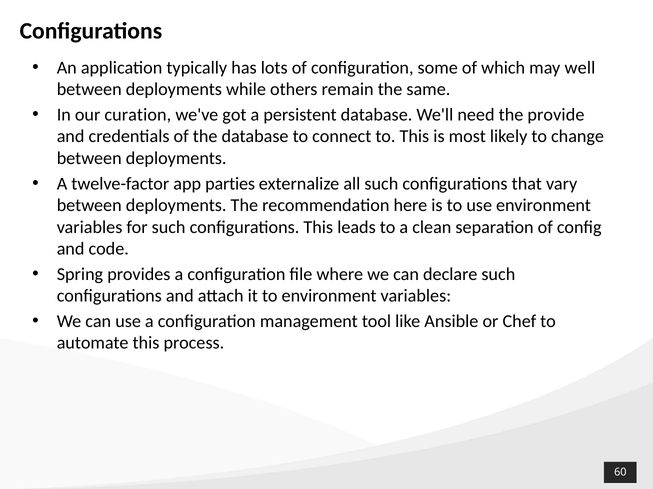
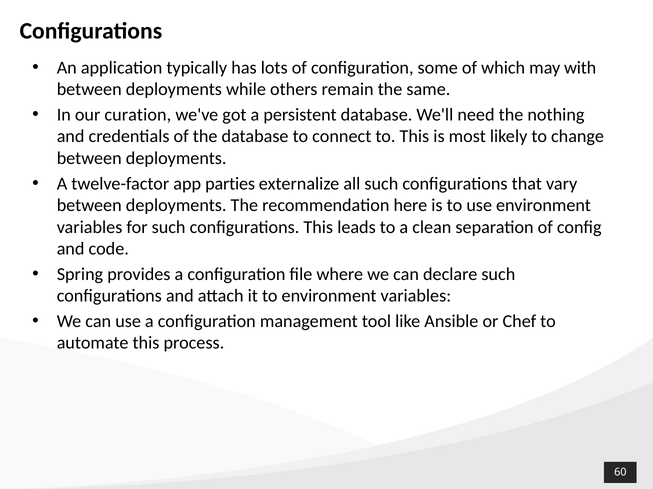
well: well -> with (580, 68)
provide: provide -> nothing (556, 115)
